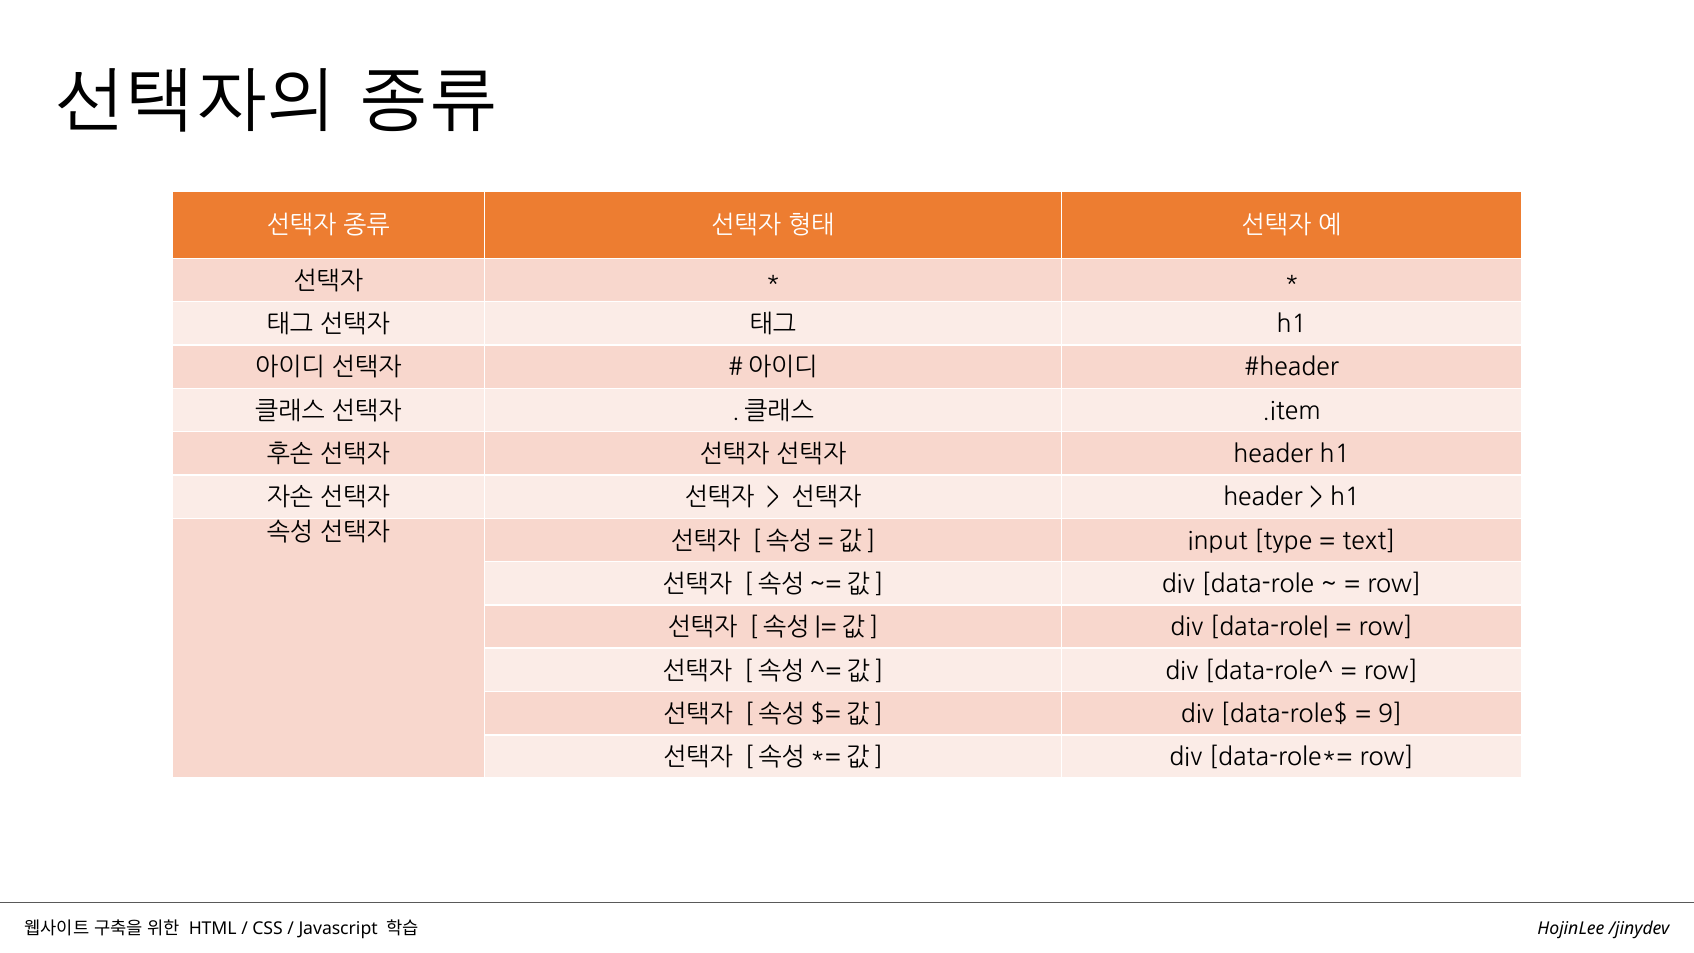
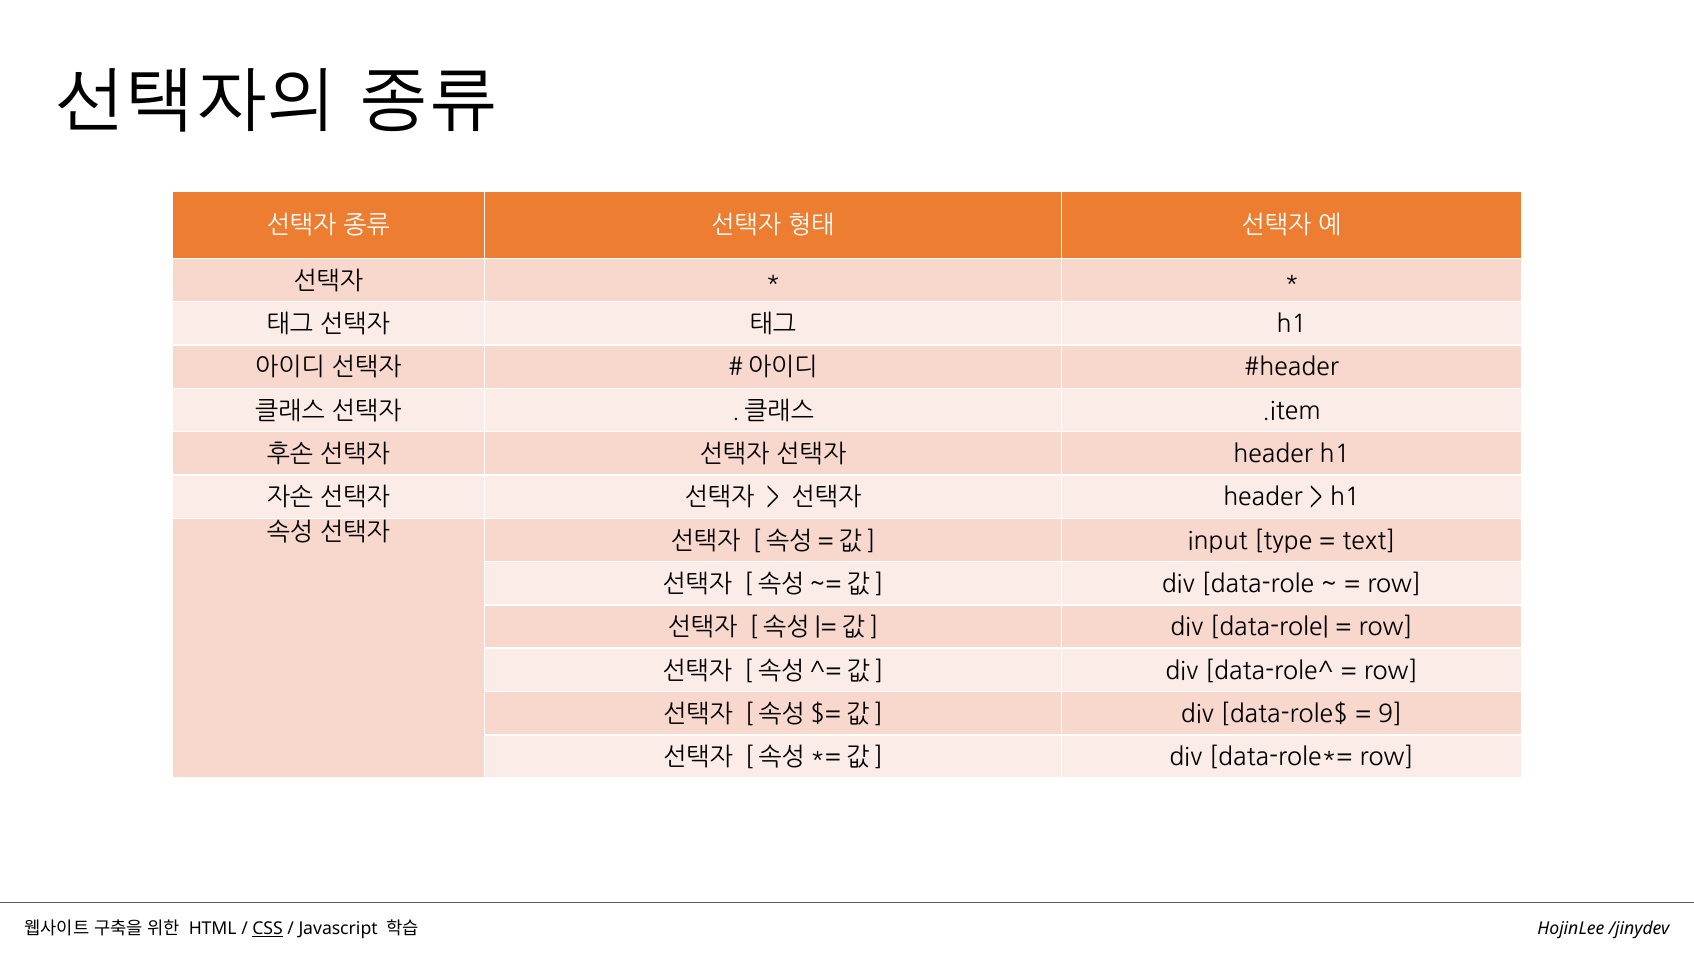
CSS underline: none -> present (268, 929)
